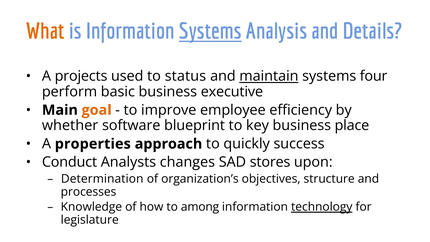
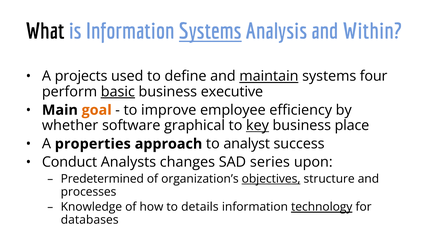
What colour: orange -> black (45, 31)
Details: Details -> Within (372, 31)
status: status -> define (186, 76)
basic underline: none -> present (118, 92)
blueprint: blueprint -> graphical (195, 125)
key underline: none -> present (257, 125)
quickly: quickly -> analyst (247, 144)
stores: stores -> series (270, 162)
Determination: Determination -> Predetermined (102, 179)
objectives underline: none -> present (271, 179)
among: among -> details (200, 207)
legislature: legislature -> databases (90, 220)
